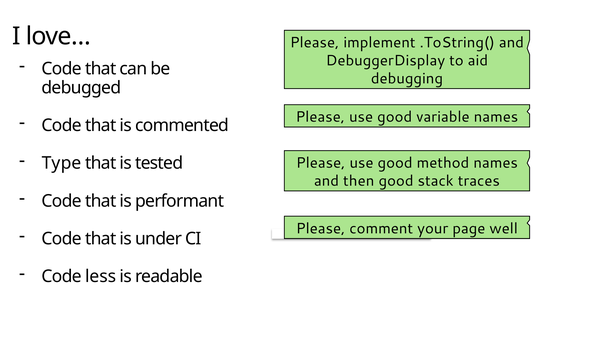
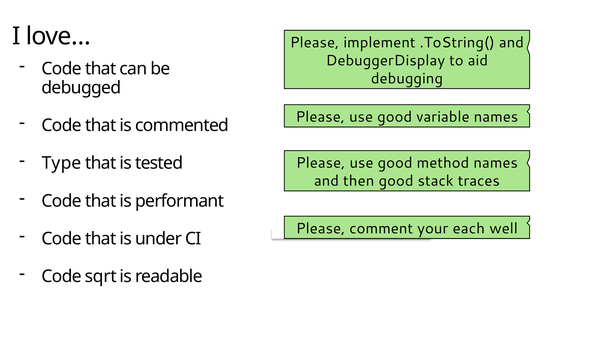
page: page -> each (469, 228)
less: less -> sqrt (101, 276)
